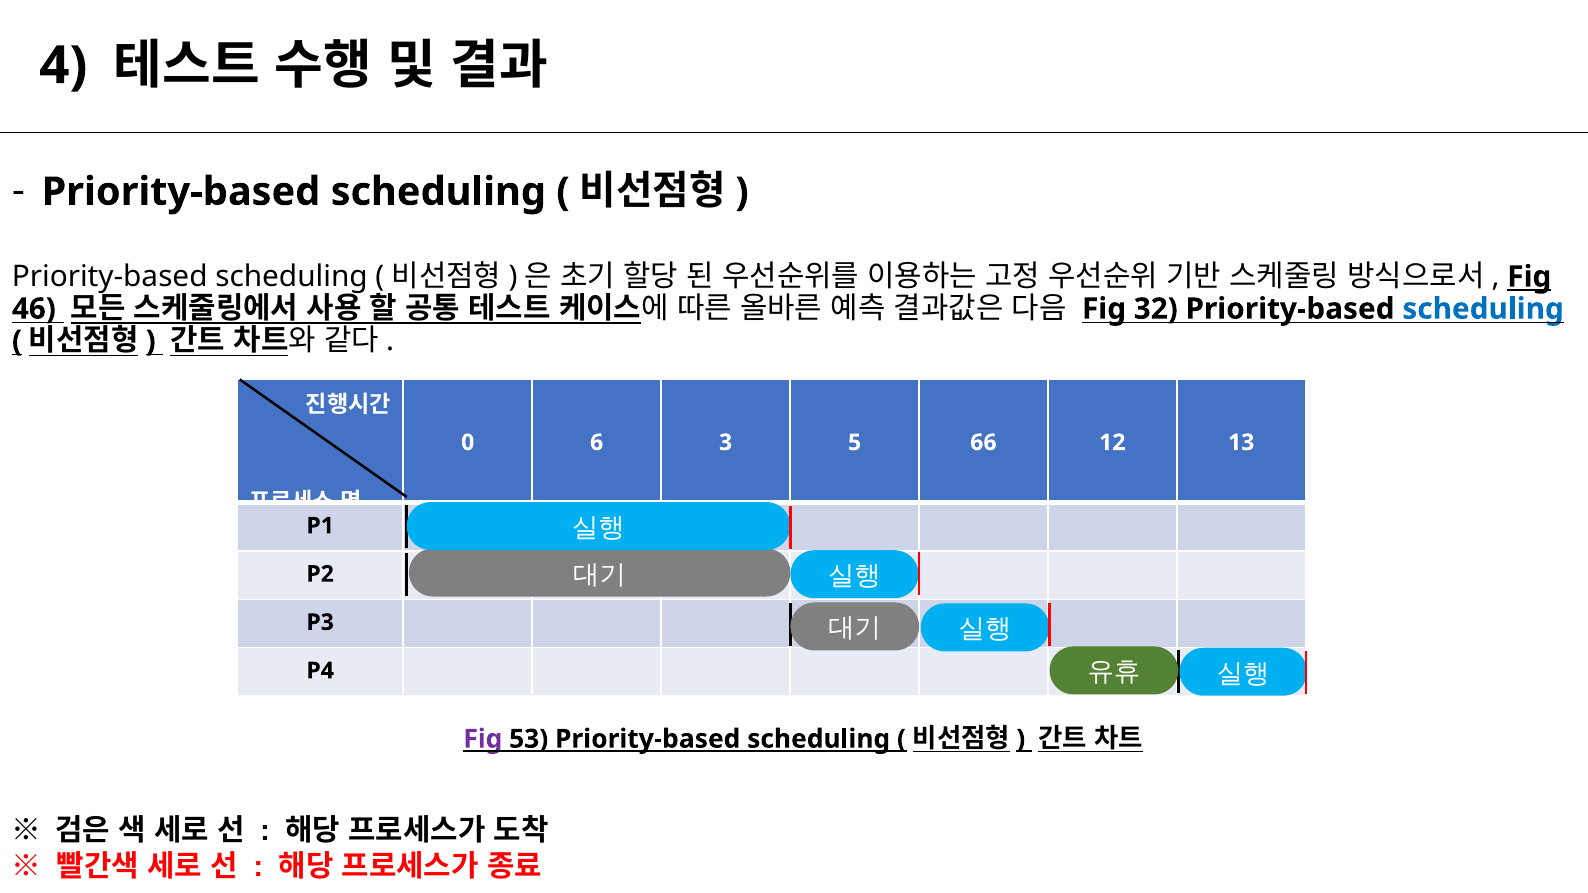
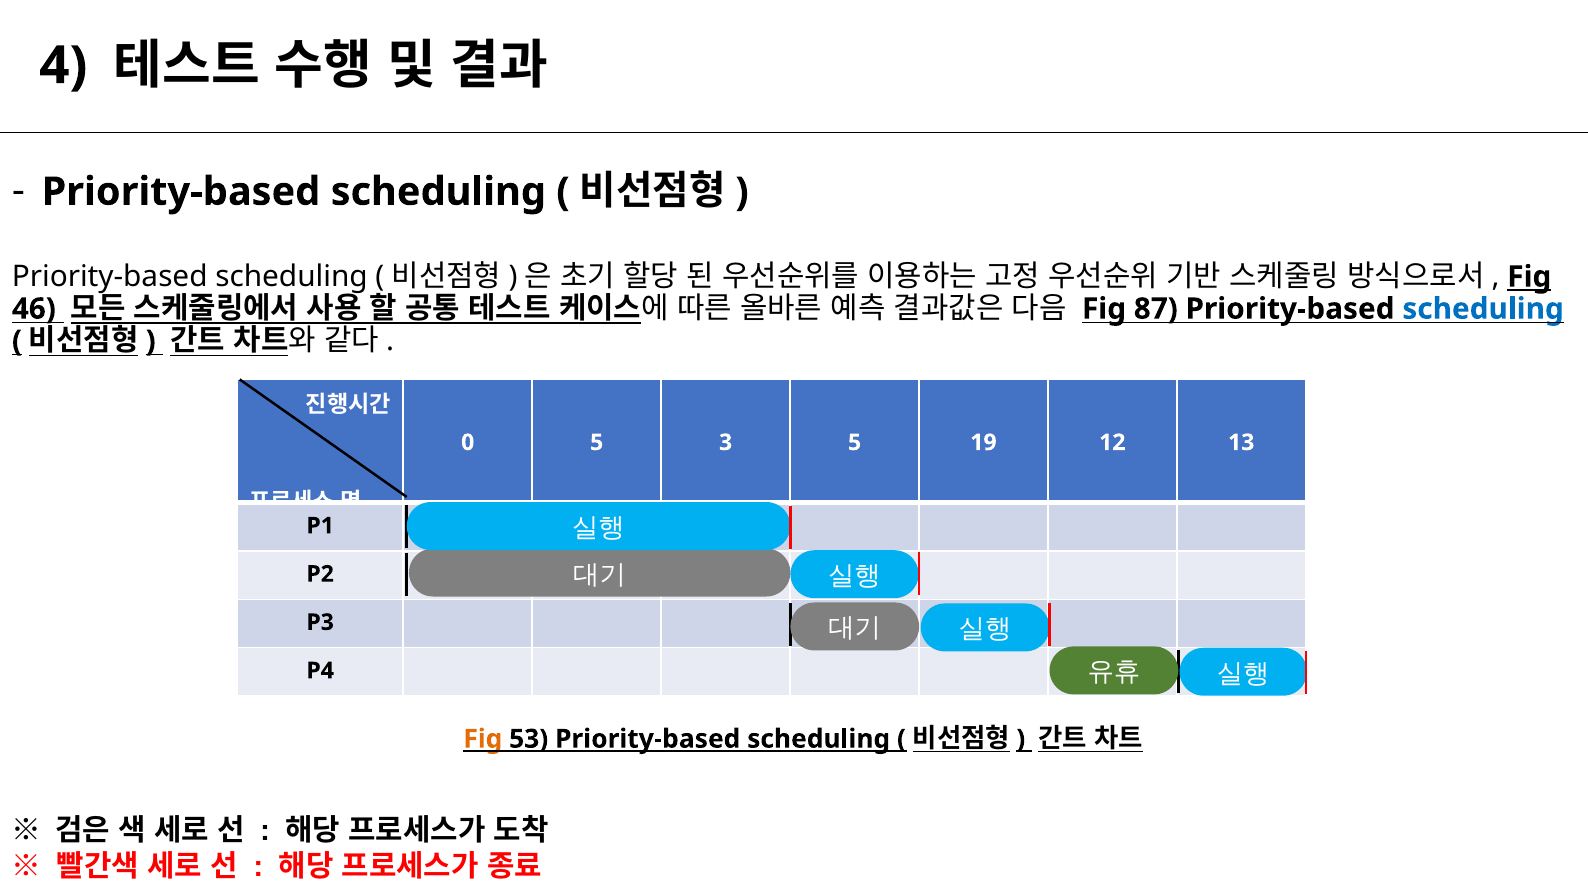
32: 32 -> 87 (1156, 309)
0 6: 6 -> 5 (597, 443)
66: 66 -> 19 (983, 443)
Fig colour: purple -> orange (483, 739)
